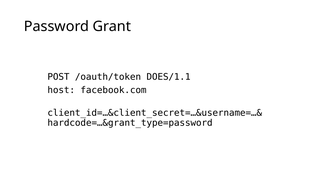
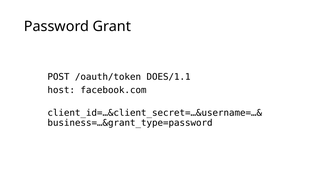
hardcode=…&grant_type=password: hardcode=…&grant_type=password -> business=…&grant_type=password (130, 123)
